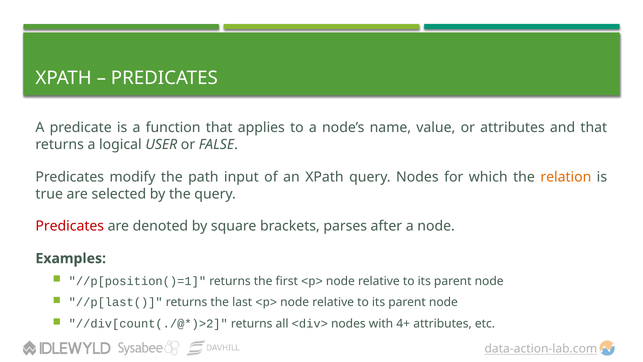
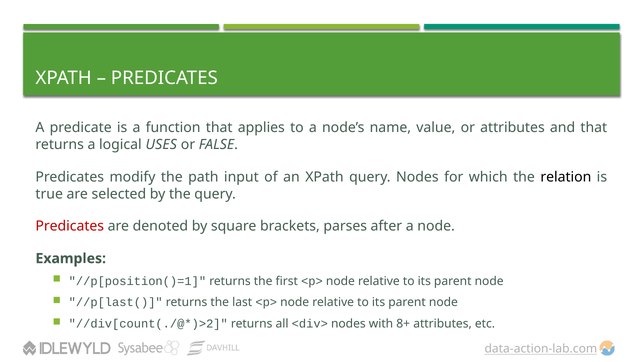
USER: USER -> USES (161, 145)
relation colour: orange -> black (566, 177)
4+: 4+ -> 8+ (403, 324)
